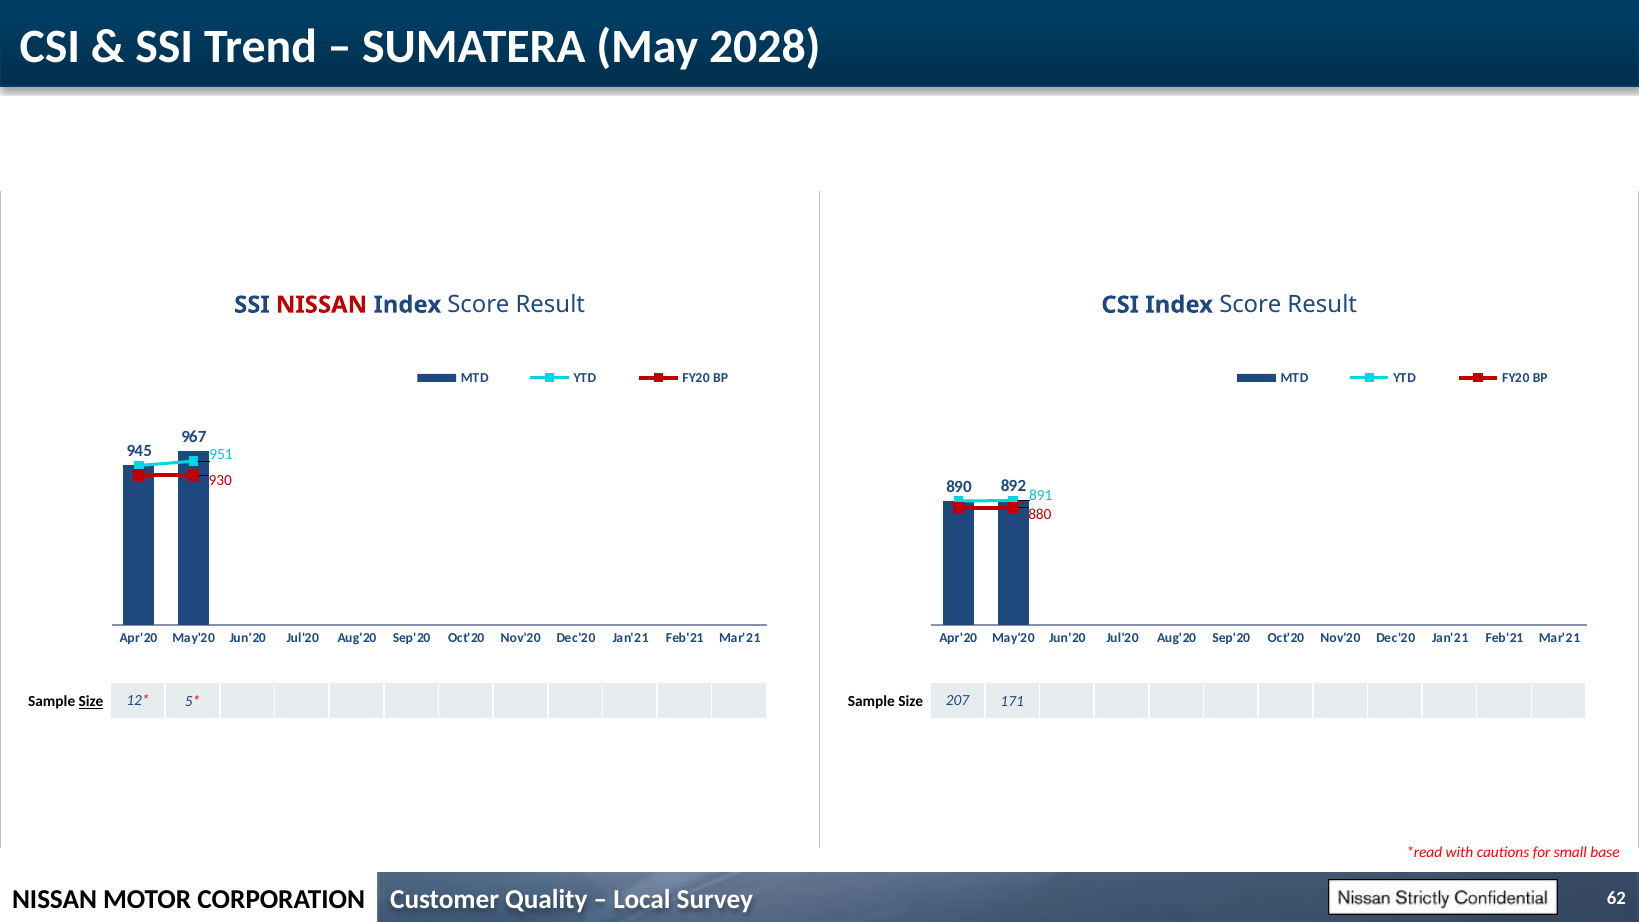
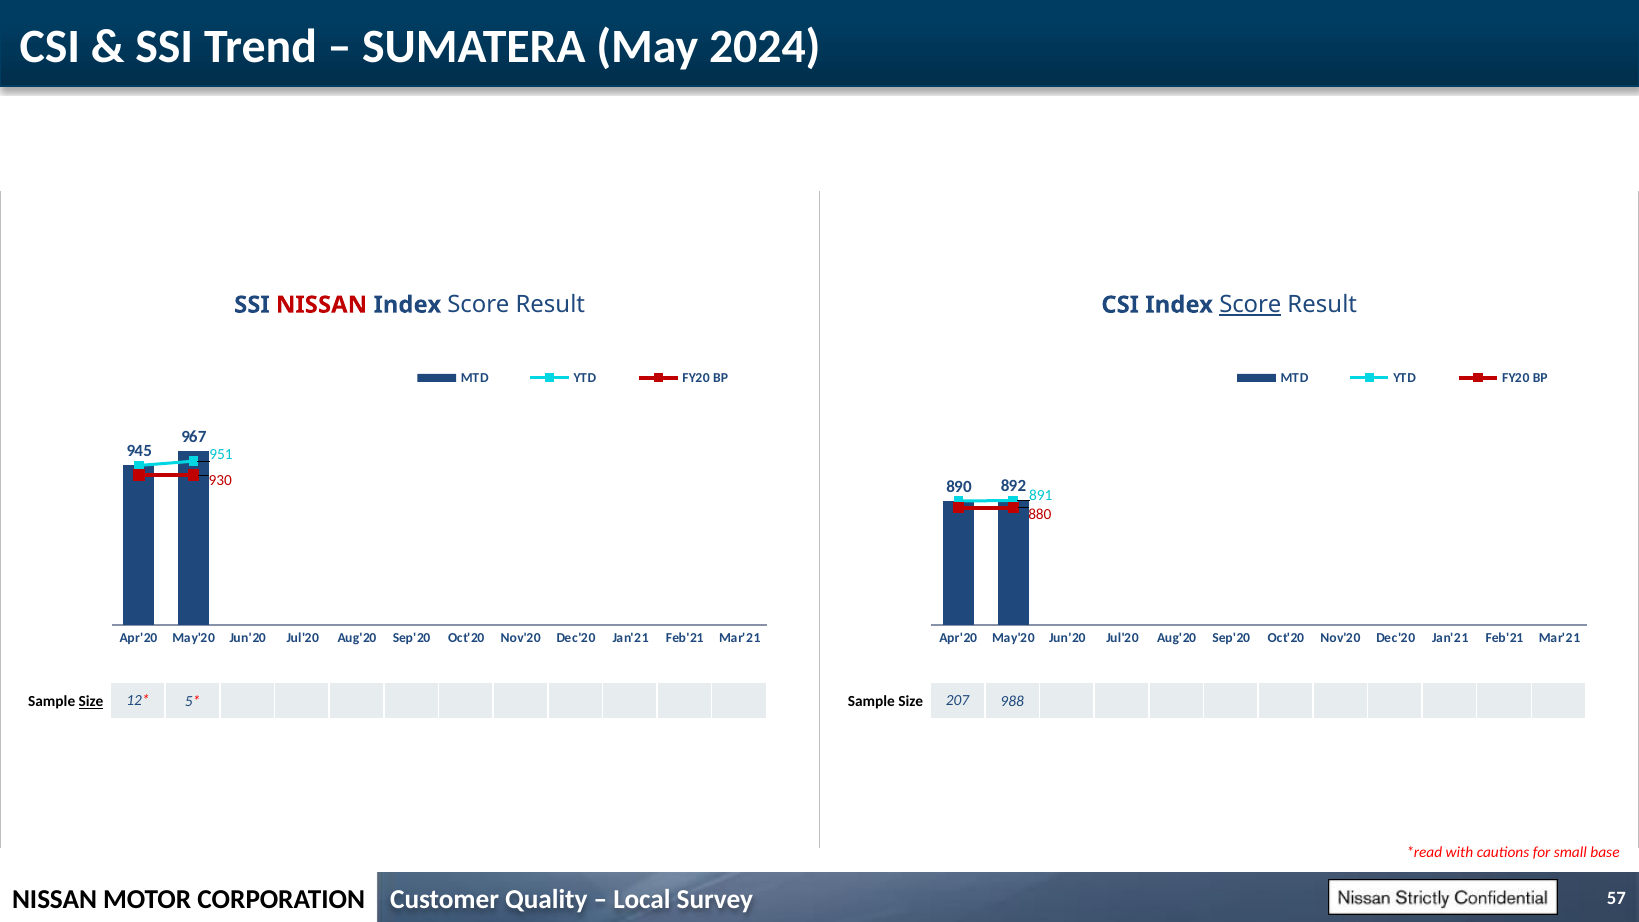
2028: 2028 -> 2024 (765, 47)
Score underline: none -> present (1250, 305)
171: 171 -> 988 (1012, 701)
62: 62 -> 57 (1616, 899)
